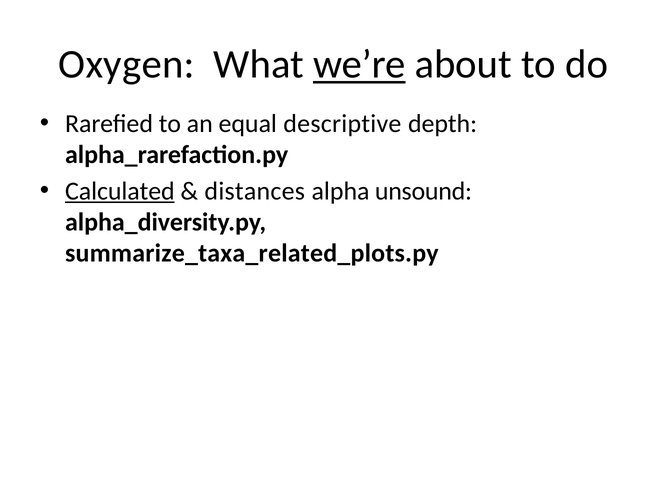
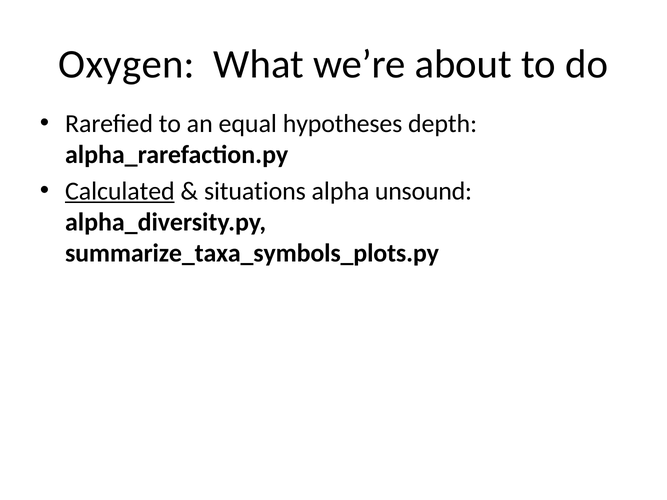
we’re underline: present -> none (359, 65)
descriptive: descriptive -> hypotheses (343, 124)
distances: distances -> situations (255, 191)
summarize_taxa_related_plots.py: summarize_taxa_related_plots.py -> summarize_taxa_symbols_plots.py (252, 253)
